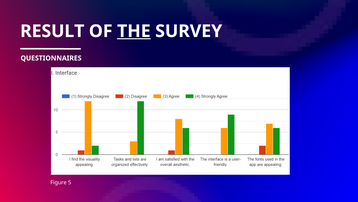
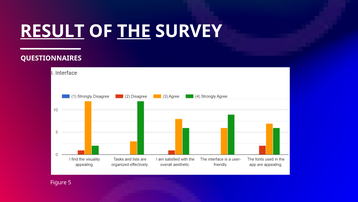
RESULT underline: none -> present (52, 31)
